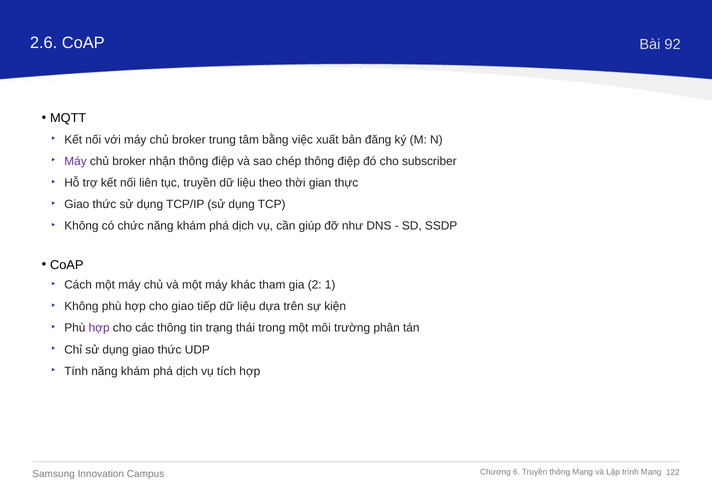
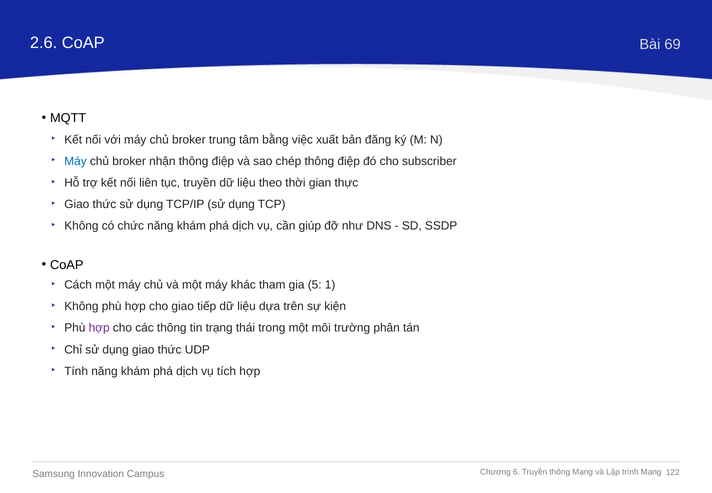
92: 92 -> 69 (673, 44)
Máy colour: purple -> blue (75, 161)
2: 2 -> 5 (315, 285)
